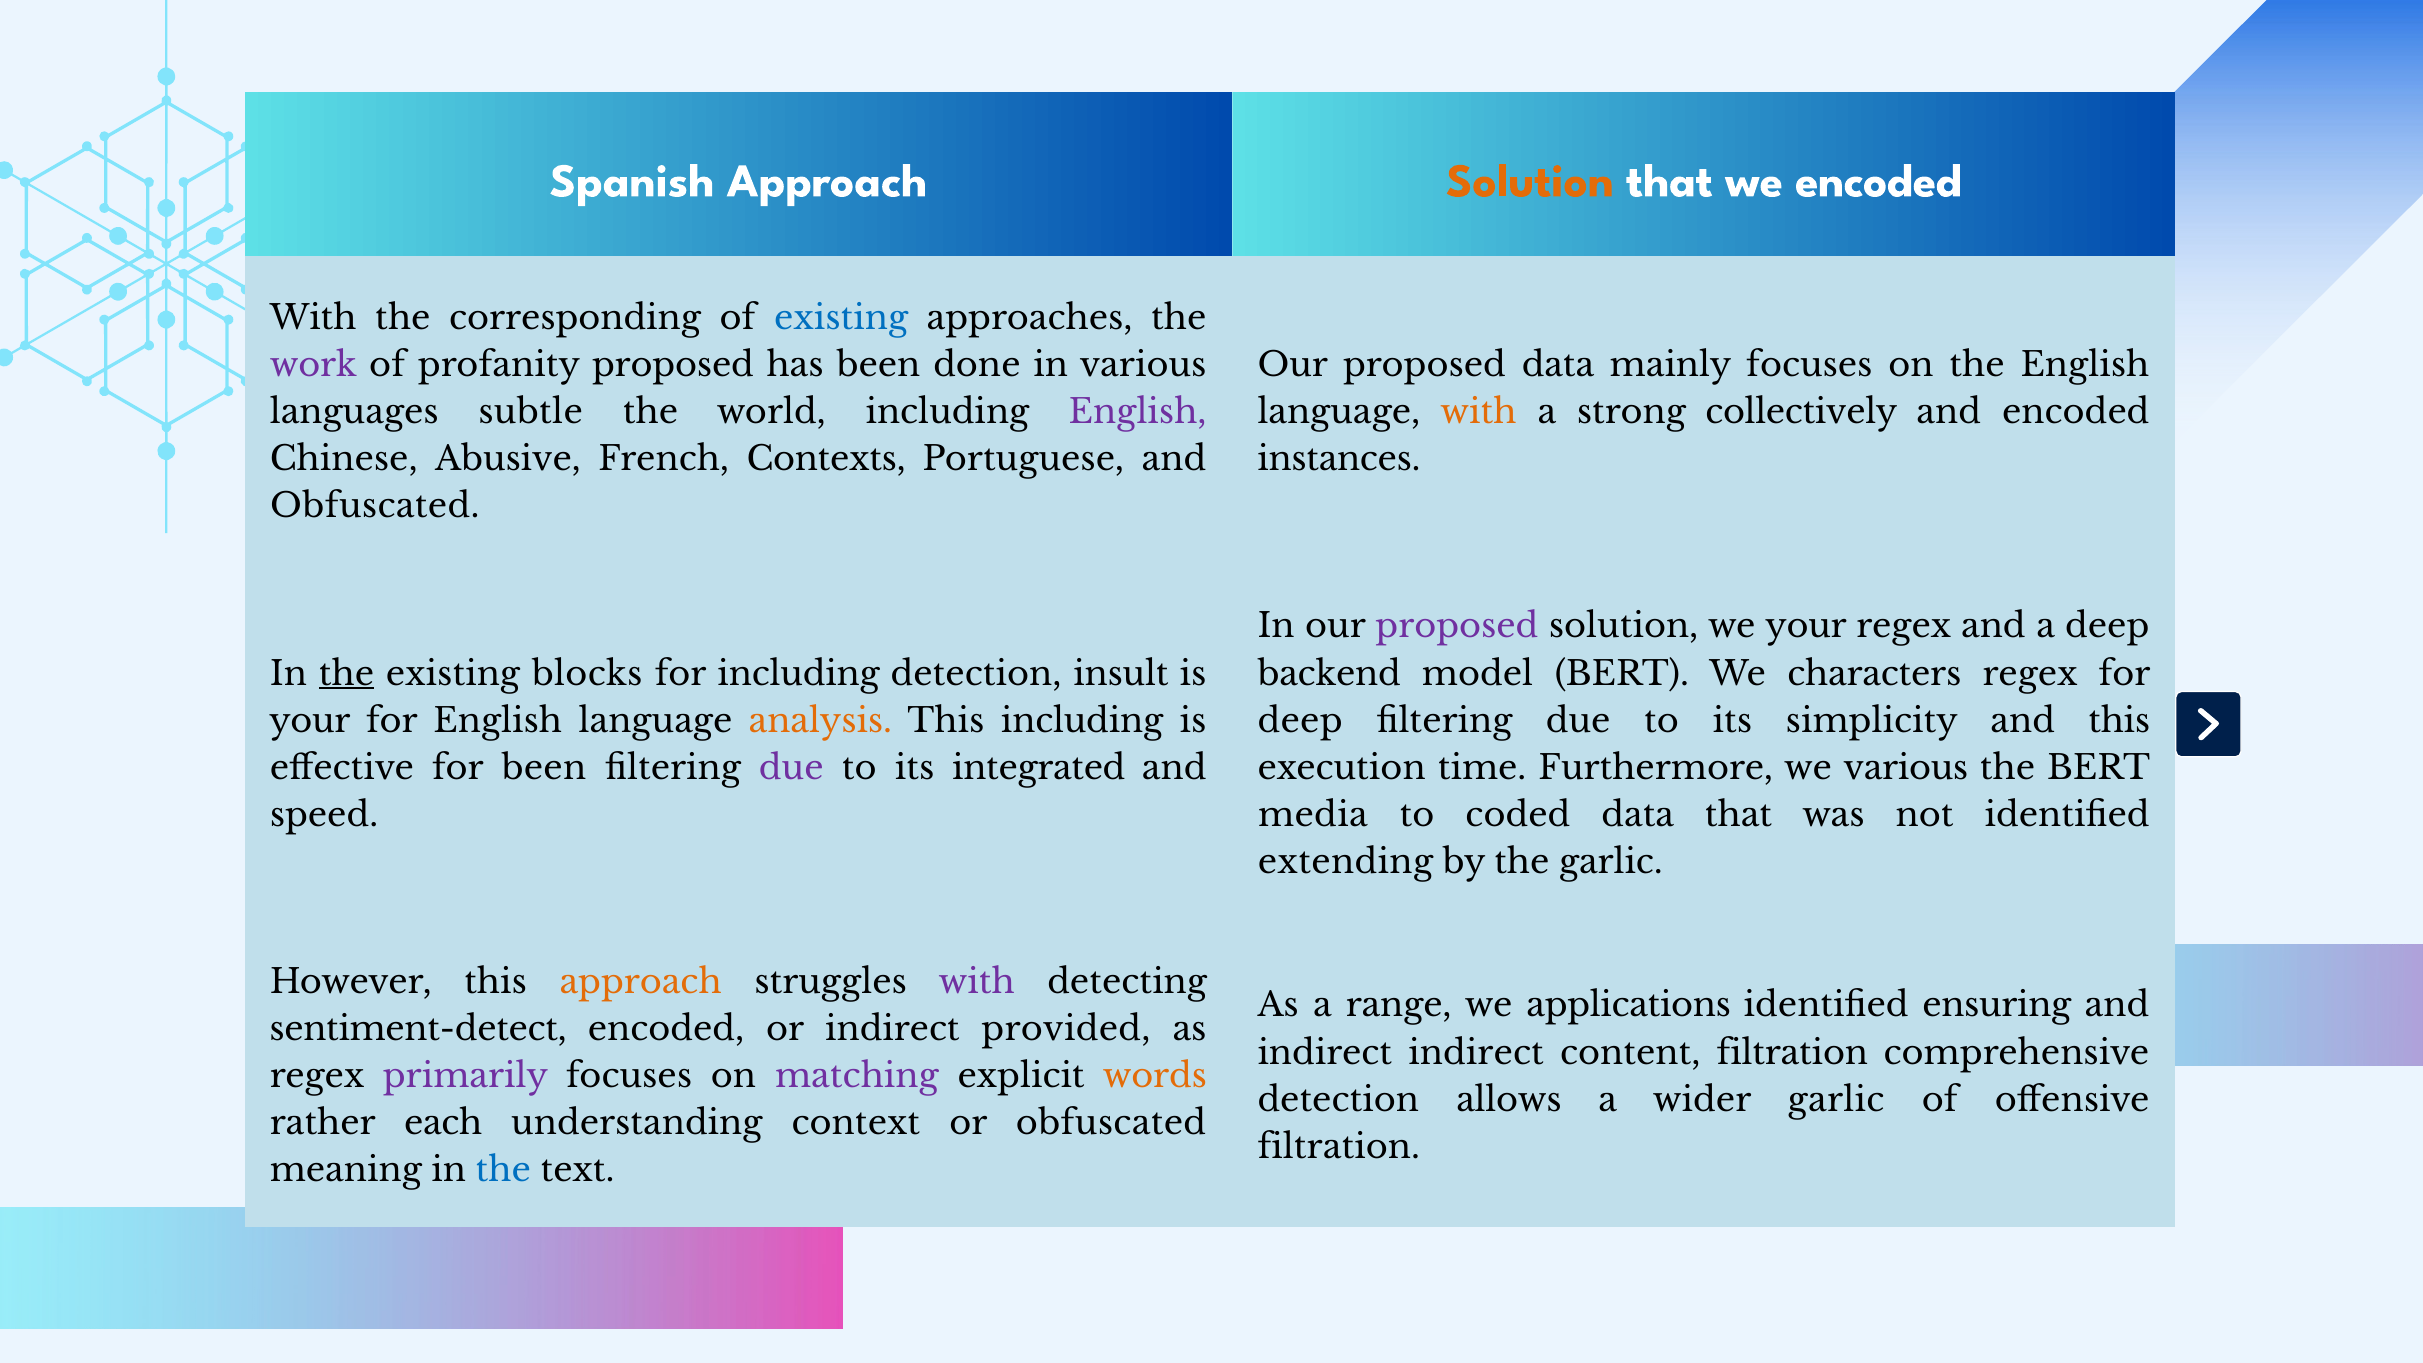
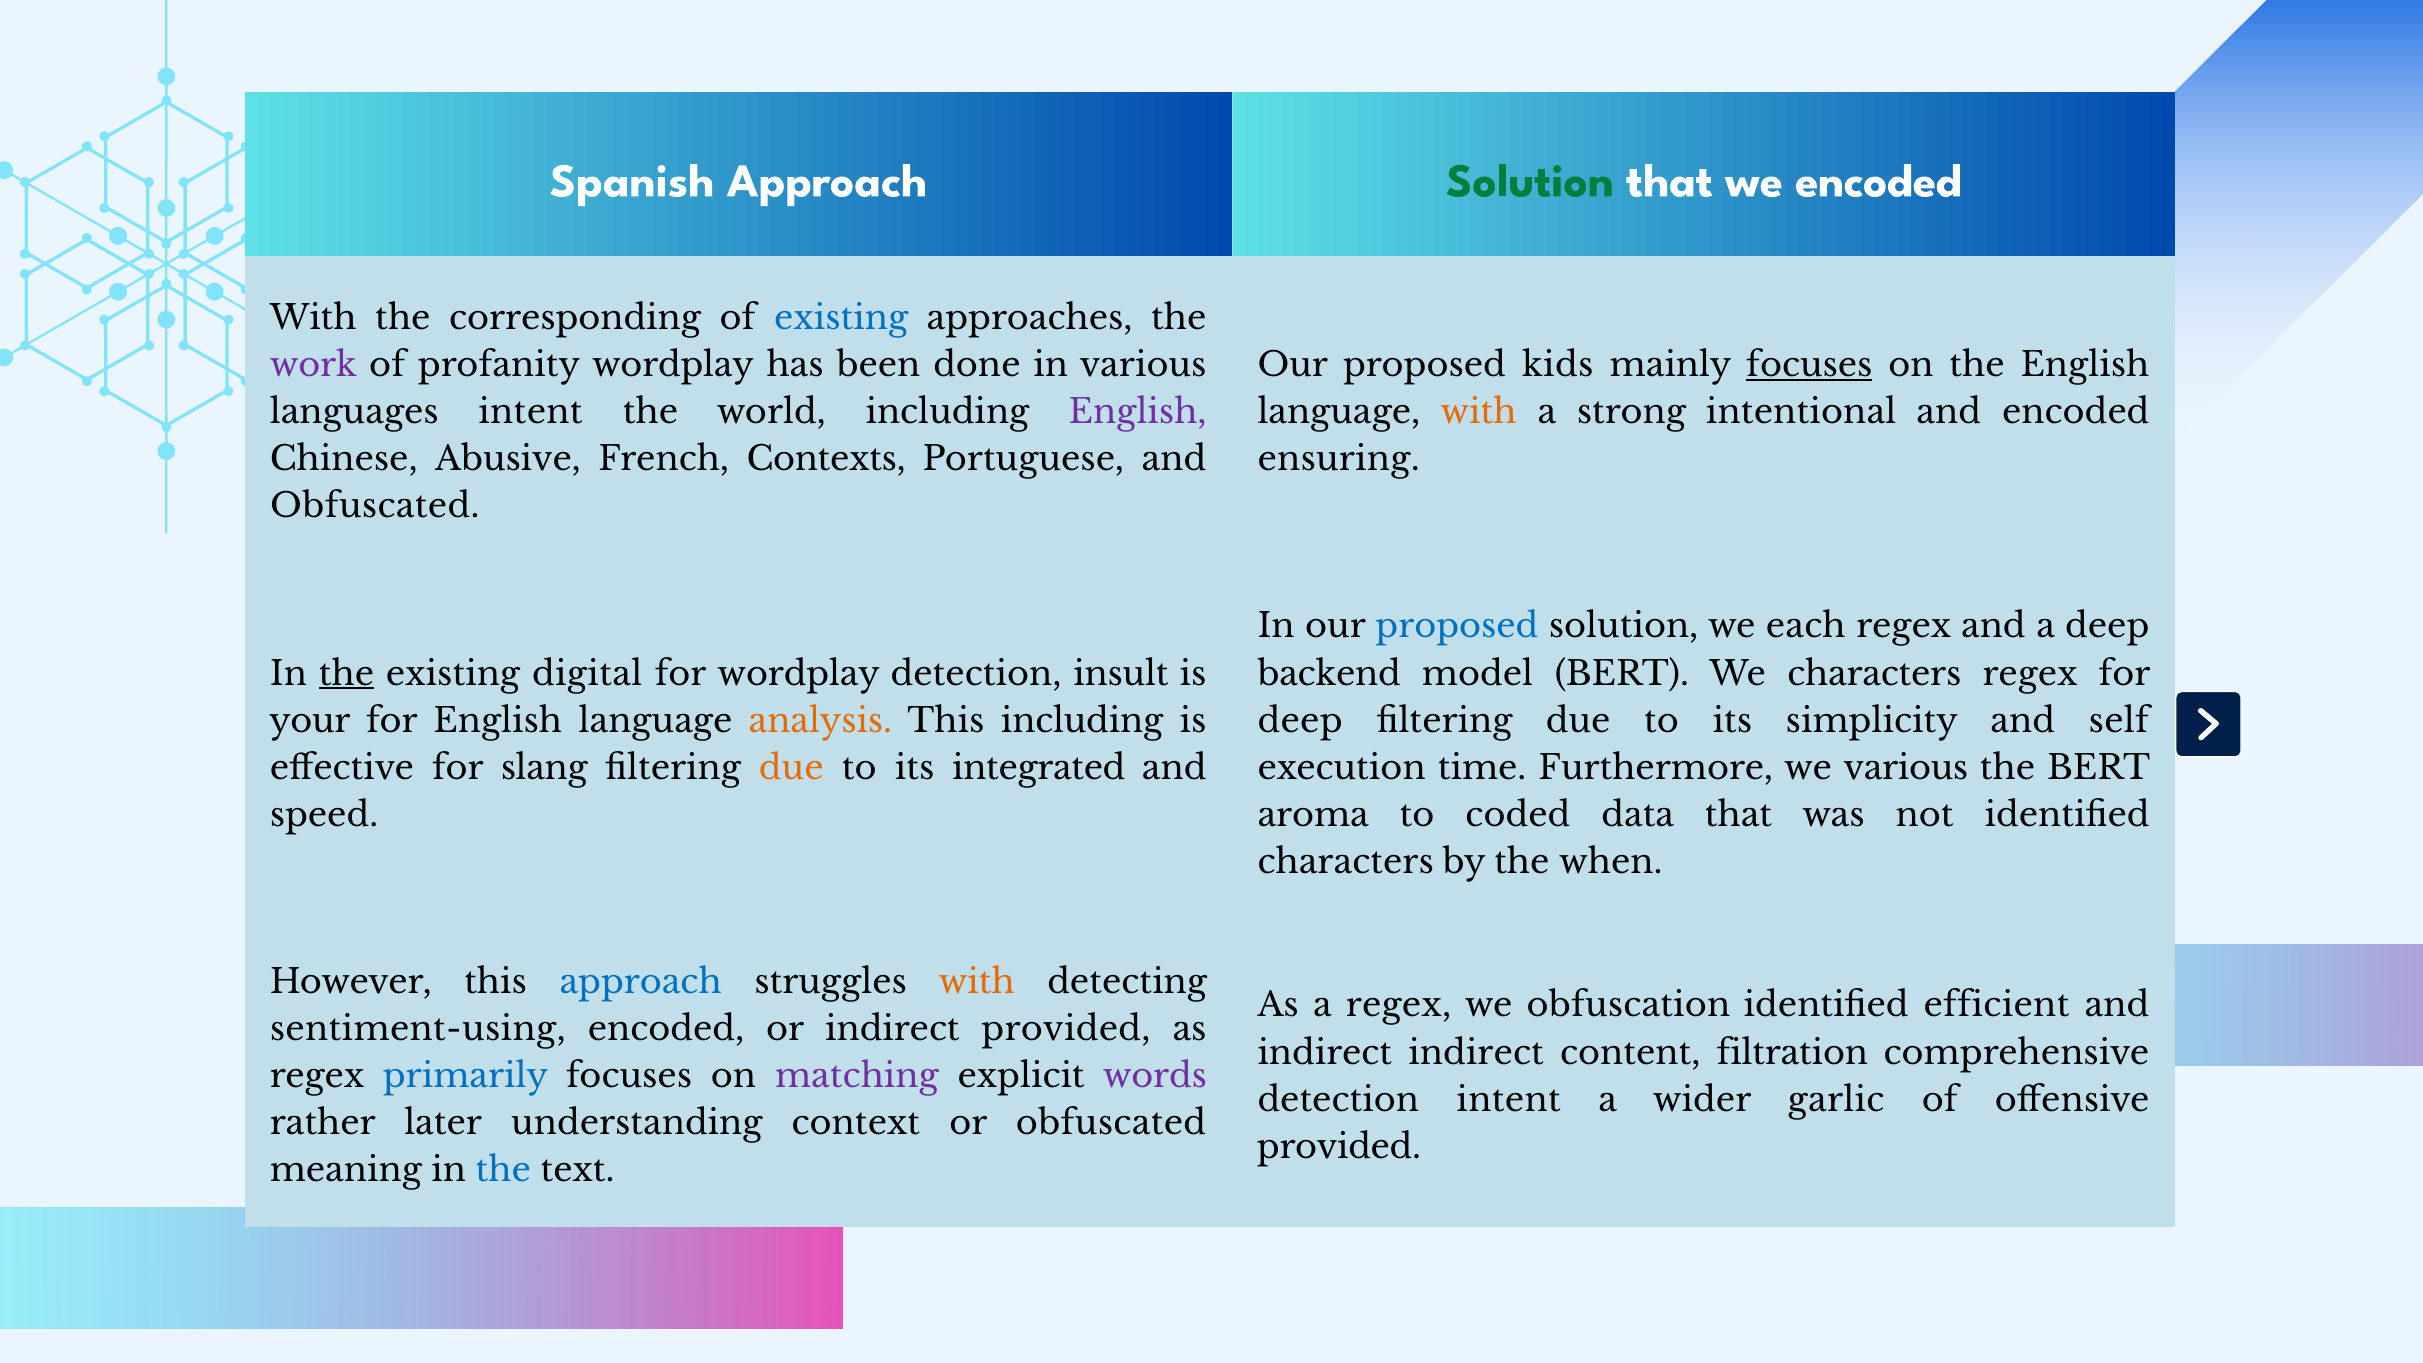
Solution colour: orange -> green (1530, 181)
profanity proposed: proposed -> wordplay (673, 365)
proposed data: data -> kids (1558, 365)
focuses underline: none -> present (1809, 365)
languages subtle: subtle -> intent (531, 413)
collectively: collectively -> intentional (1801, 413)
instances: instances -> ensuring (1339, 460)
proposed colour: purple -> blue (1457, 627)
we your: your -> each (1806, 627)
blocks: blocks -> digital (587, 674)
for including: including -> wordplay (799, 674)
and this: this -> self (2119, 721)
for been: been -> slang (544, 768)
due colour: purple -> orange (791, 768)
media: media -> aroma (1313, 815)
extending: extending -> characters (1346, 862)
the garlic: garlic -> when (1611, 862)
approach colour: orange -> blue (641, 982)
with colour: purple -> orange (977, 982)
a range: range -> regex (1399, 1006)
applications: applications -> obfuscation (1629, 1006)
ensuring: ensuring -> efficient (1997, 1006)
sentiment-detect: sentiment-detect -> sentiment-using (418, 1029)
primarily colour: purple -> blue (465, 1076)
words colour: orange -> purple (1155, 1076)
detection allows: allows -> intent (1509, 1100)
each: each -> later (443, 1124)
filtration: filtration -> provided (1339, 1147)
